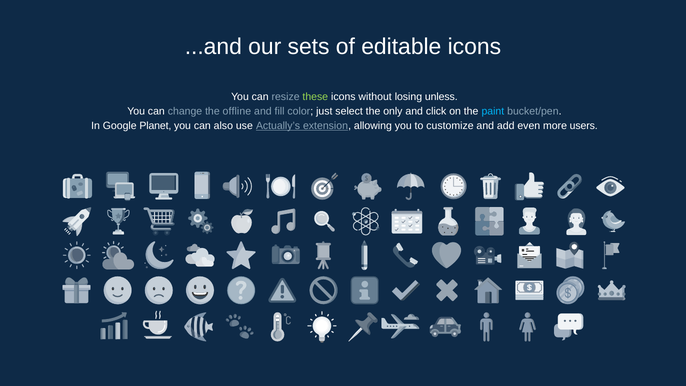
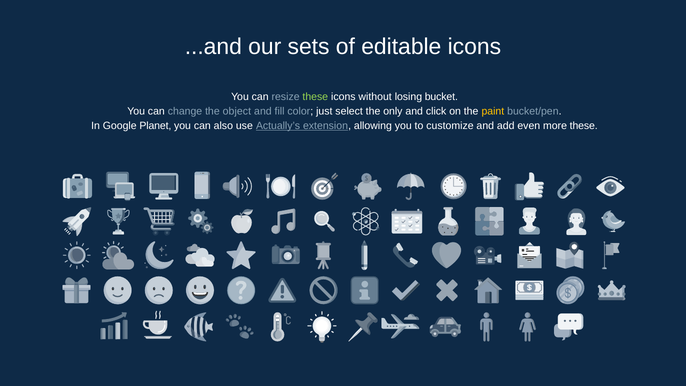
unless: unless -> bucket (441, 97)
offline: offline -> object (237, 111)
paint colour: light blue -> yellow (493, 111)
more users: users -> these (584, 126)
